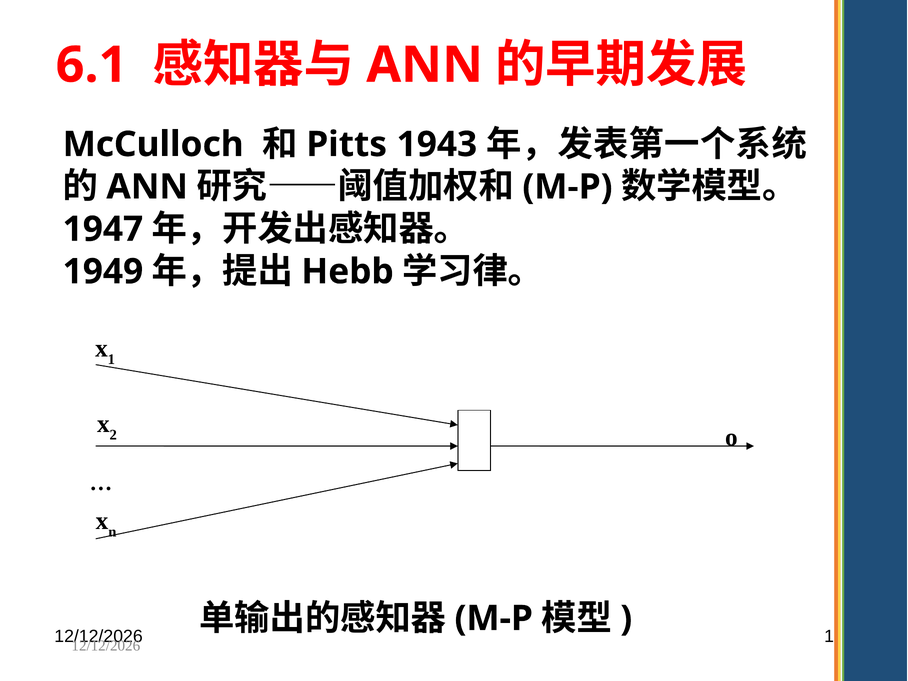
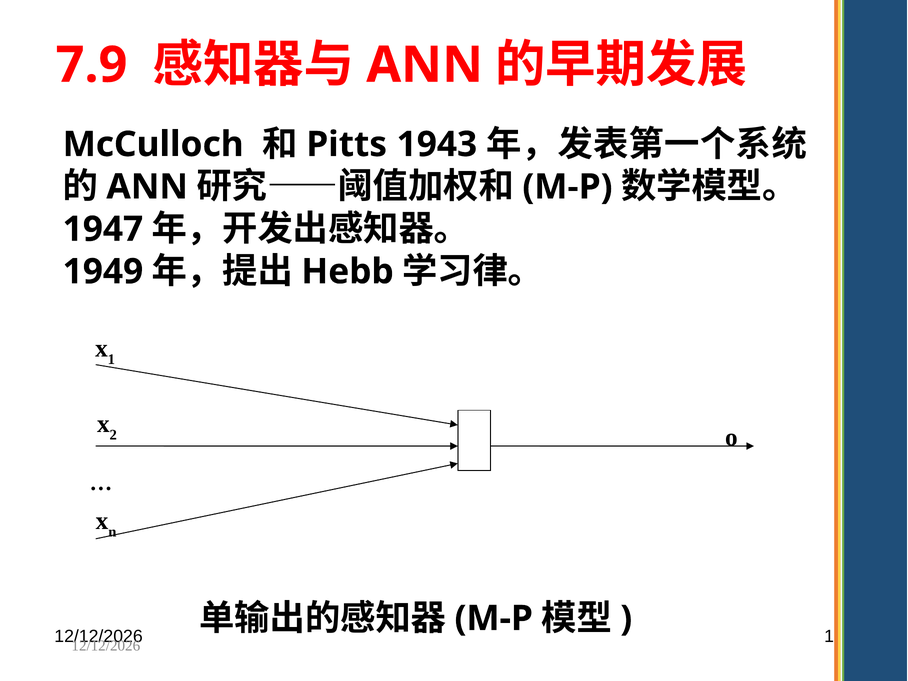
6.1: 6.1 -> 7.9 (92, 65)
